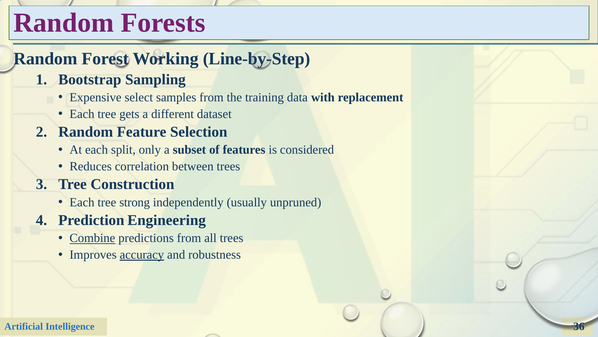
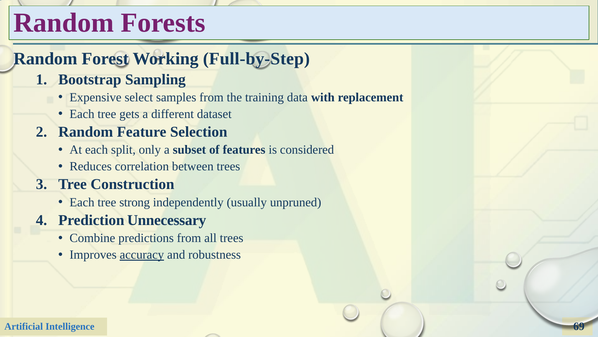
Line-by-Step: Line-by-Step -> Full-by-Step (256, 59)
Engineering: Engineering -> Unnecessary (167, 220)
Combine underline: present -> none (92, 238)
36: 36 -> 69 (579, 326)
